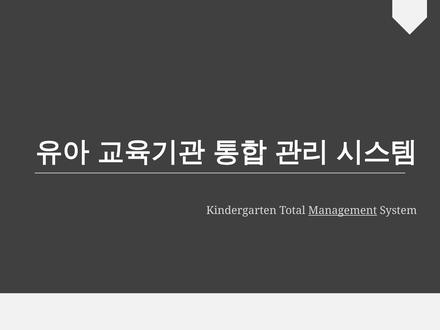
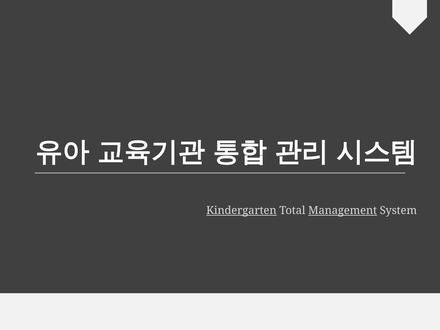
Kindergarten underline: none -> present (241, 211)
